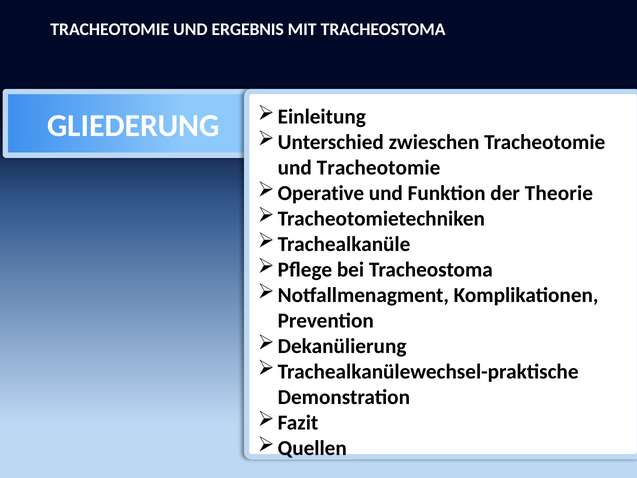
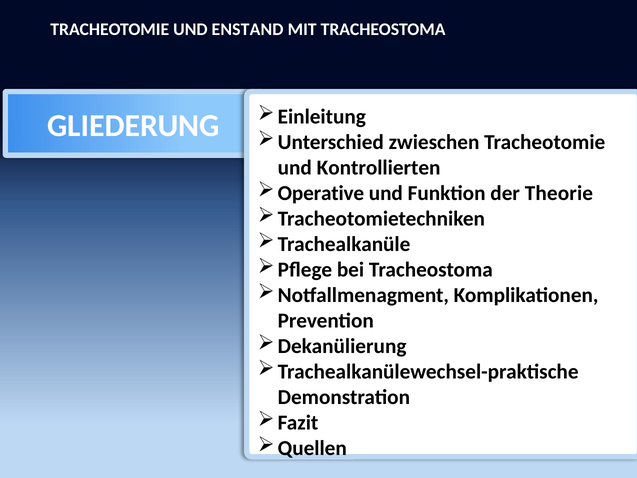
ERGEBNIS: ERGEBNIS -> ENSTAND (248, 29)
und Tracheotomie: Tracheotomie -> Kontrollierten (379, 168)
